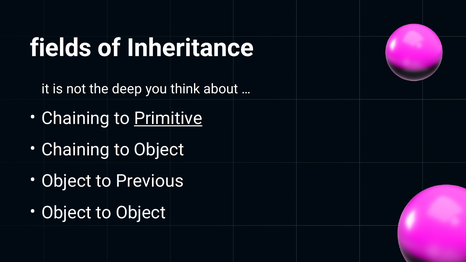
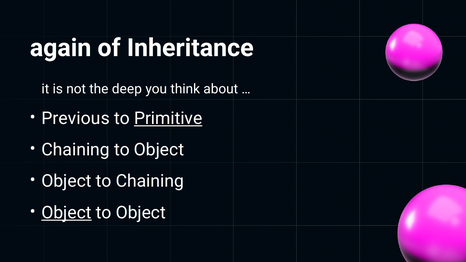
fields: fields -> again (61, 48)
Chaining: Chaining -> Previous (76, 118)
to Previous: Previous -> Chaining (150, 181)
Object underline: none -> present (67, 213)
